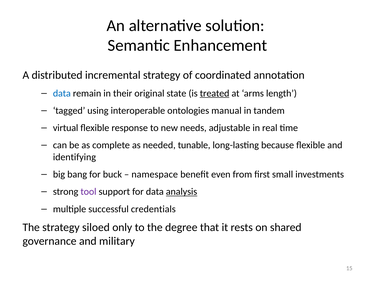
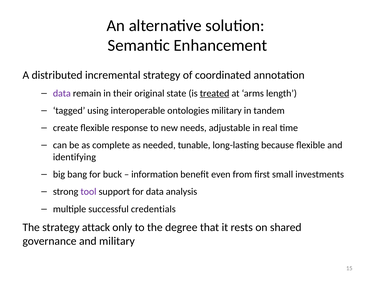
data colour: blue -> purple (62, 93)
ontologies manual: manual -> military (227, 111)
virtual: virtual -> create (66, 128)
namespace: namespace -> information (155, 175)
analysis underline: present -> none (182, 192)
siloed: siloed -> attack (96, 228)
